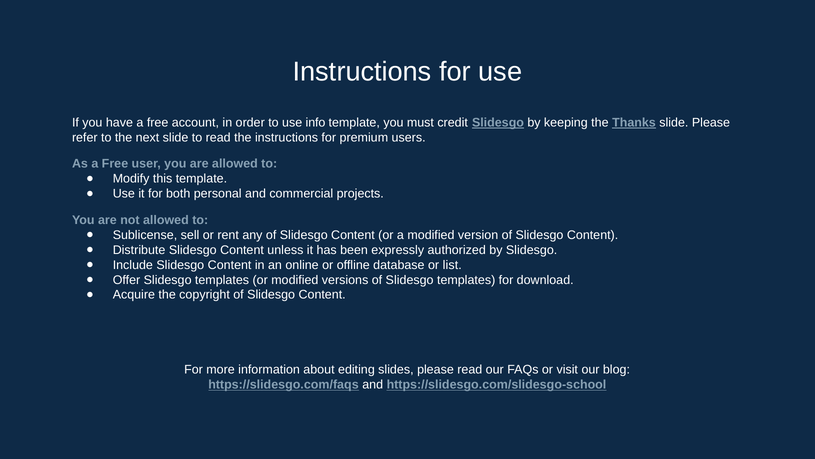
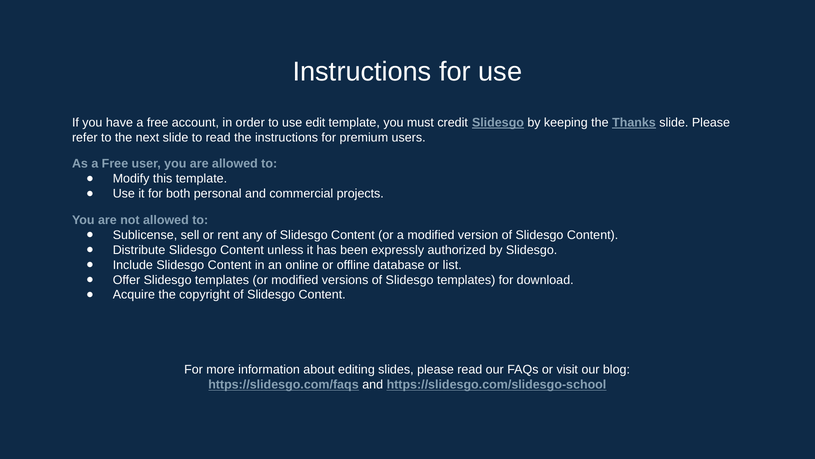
info: info -> edit (315, 122)
